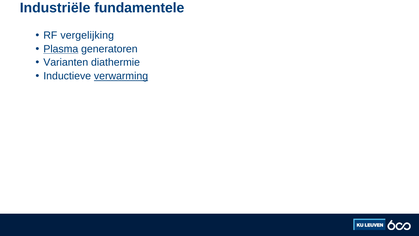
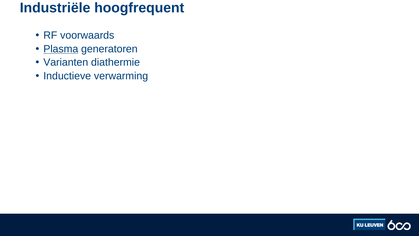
fundamentele: fundamentele -> hoogfrequent (139, 8)
vergelijking: vergelijking -> voorwaards (87, 35)
verwarming underline: present -> none (121, 76)
